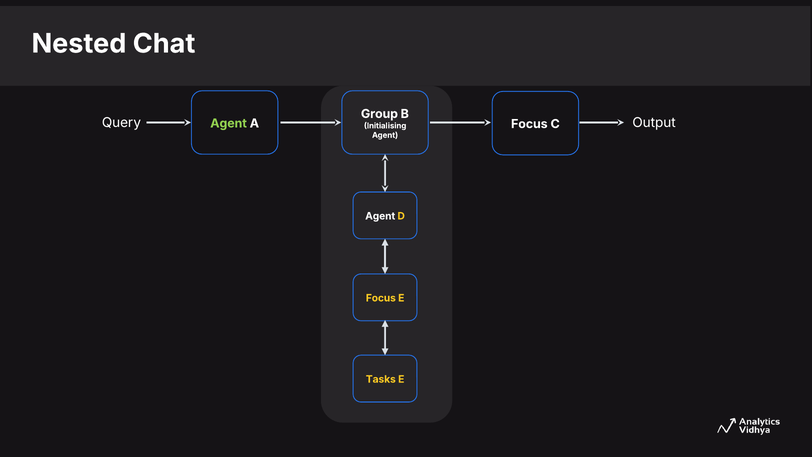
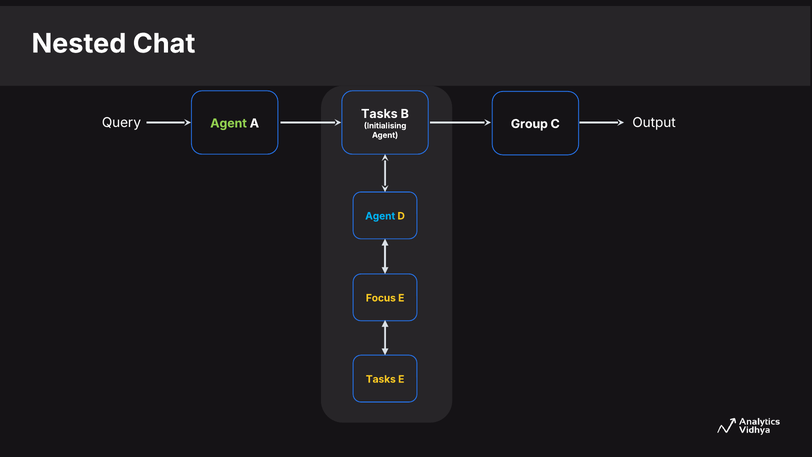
Group: Group -> Tasks (379, 114)
Focus: Focus -> Group (529, 124)
Agent colour: white -> light blue (380, 216)
